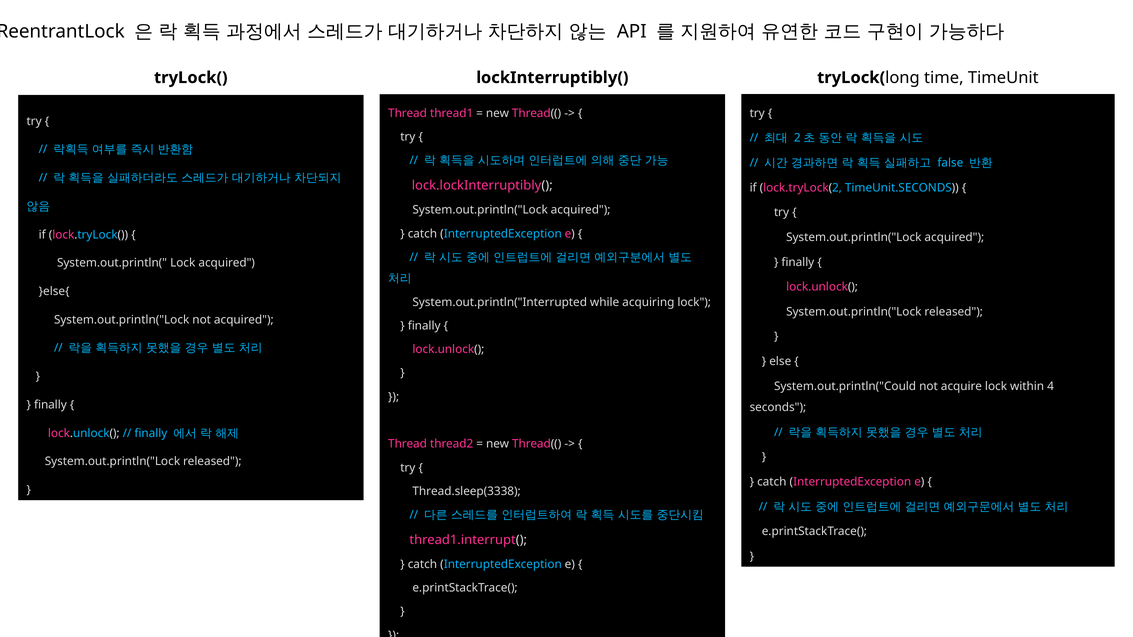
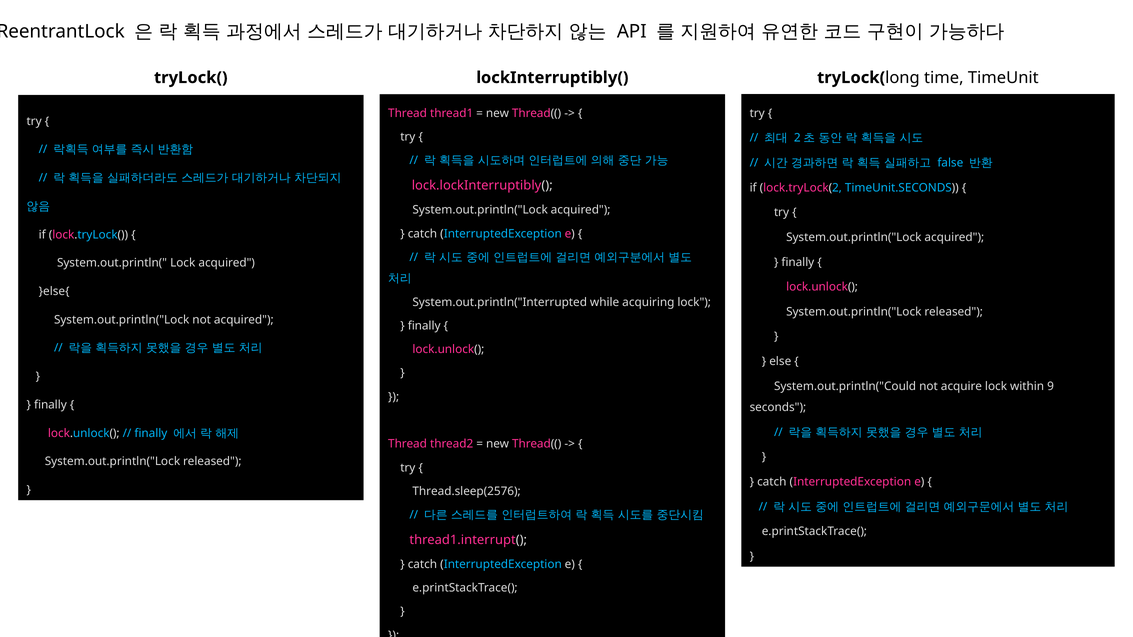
4: 4 -> 9 (1051, 386)
Thread.sleep(3338: Thread.sleep(3338 -> Thread.sleep(2576 (467, 492)
